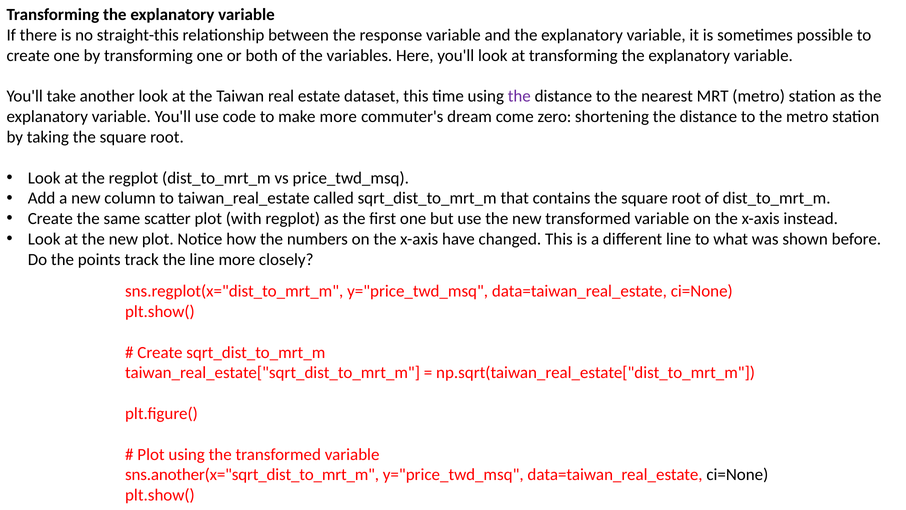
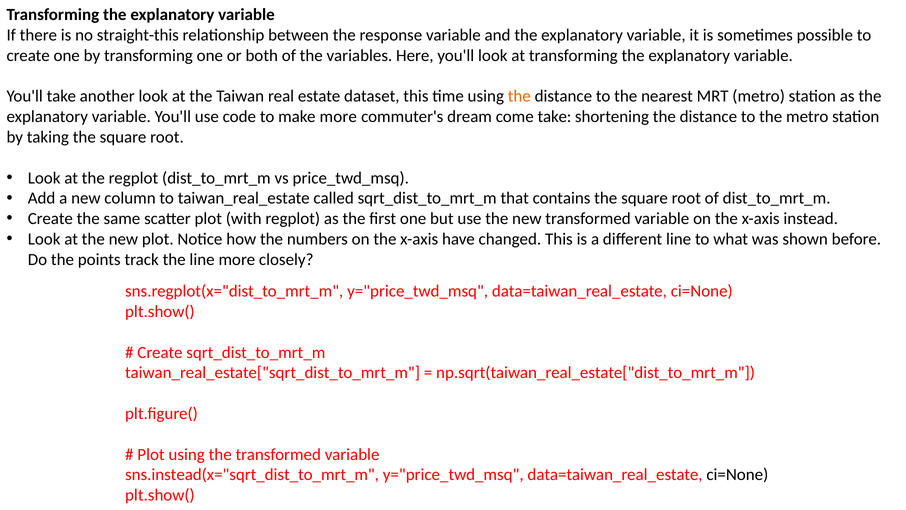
the colour: purple -> orange (519, 96)
come zero: zero -> take (554, 117)
sns.another(x="sqrt_dist_to_mrt_m: sns.another(x="sqrt_dist_to_mrt_m -> sns.instead(x="sqrt_dist_to_mrt_m (252, 475)
